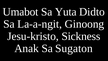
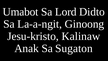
Yuta: Yuta -> Lord (66, 12)
Sickness: Sickness -> Kalinaw (81, 36)
